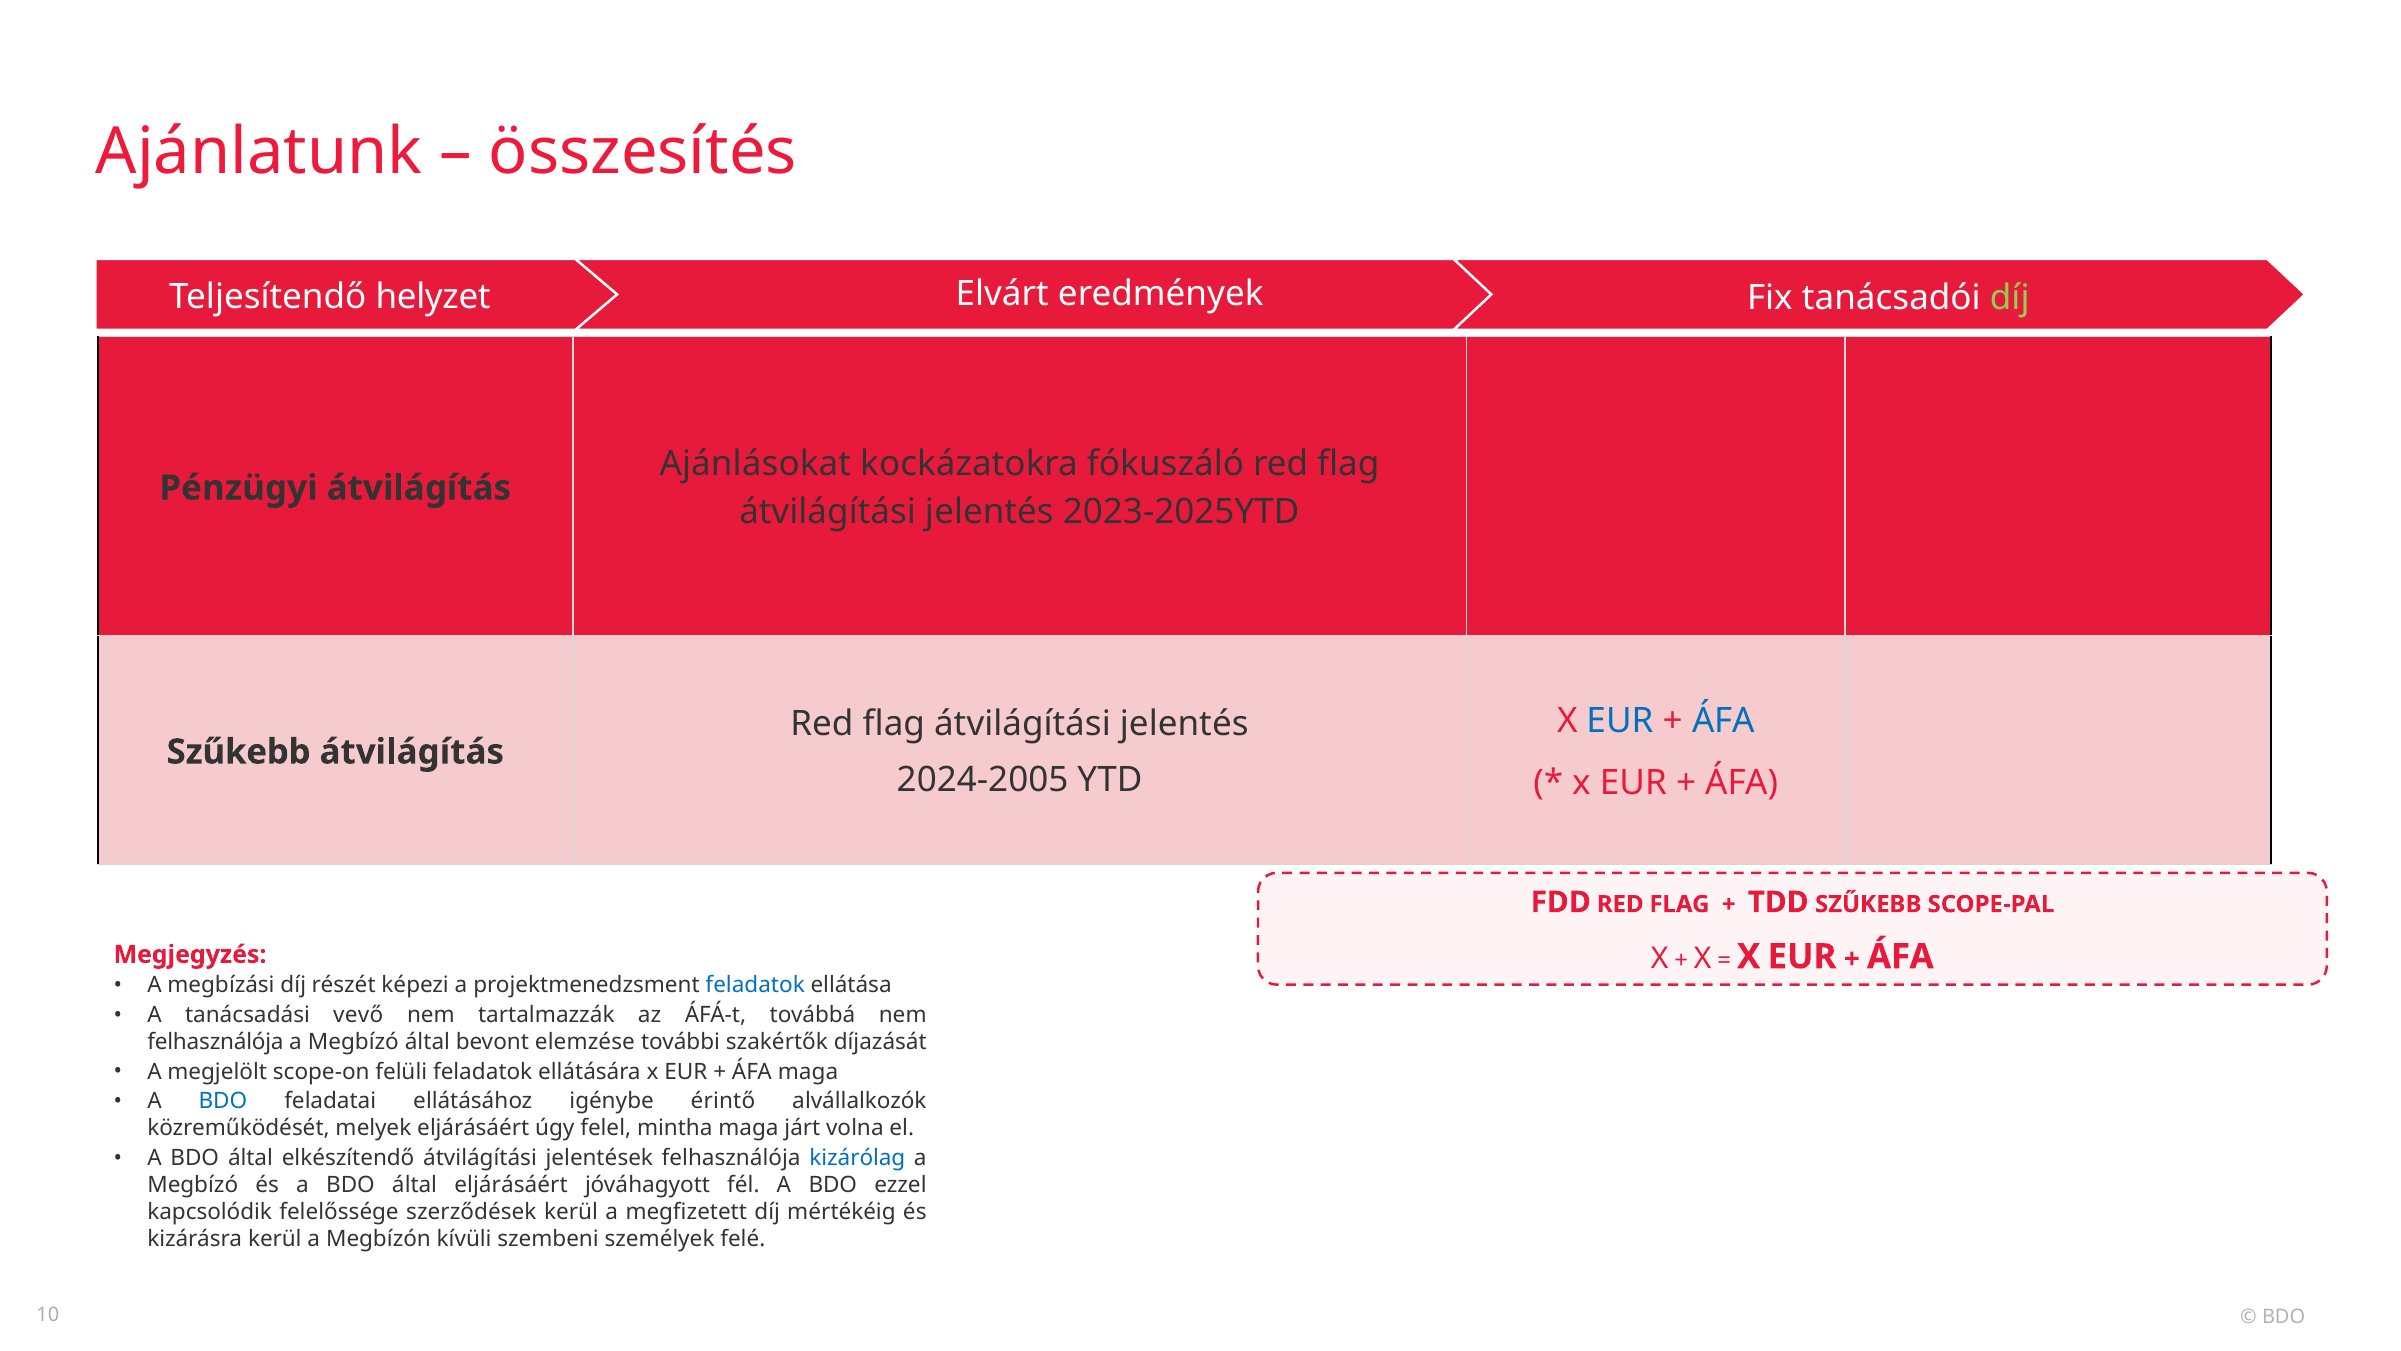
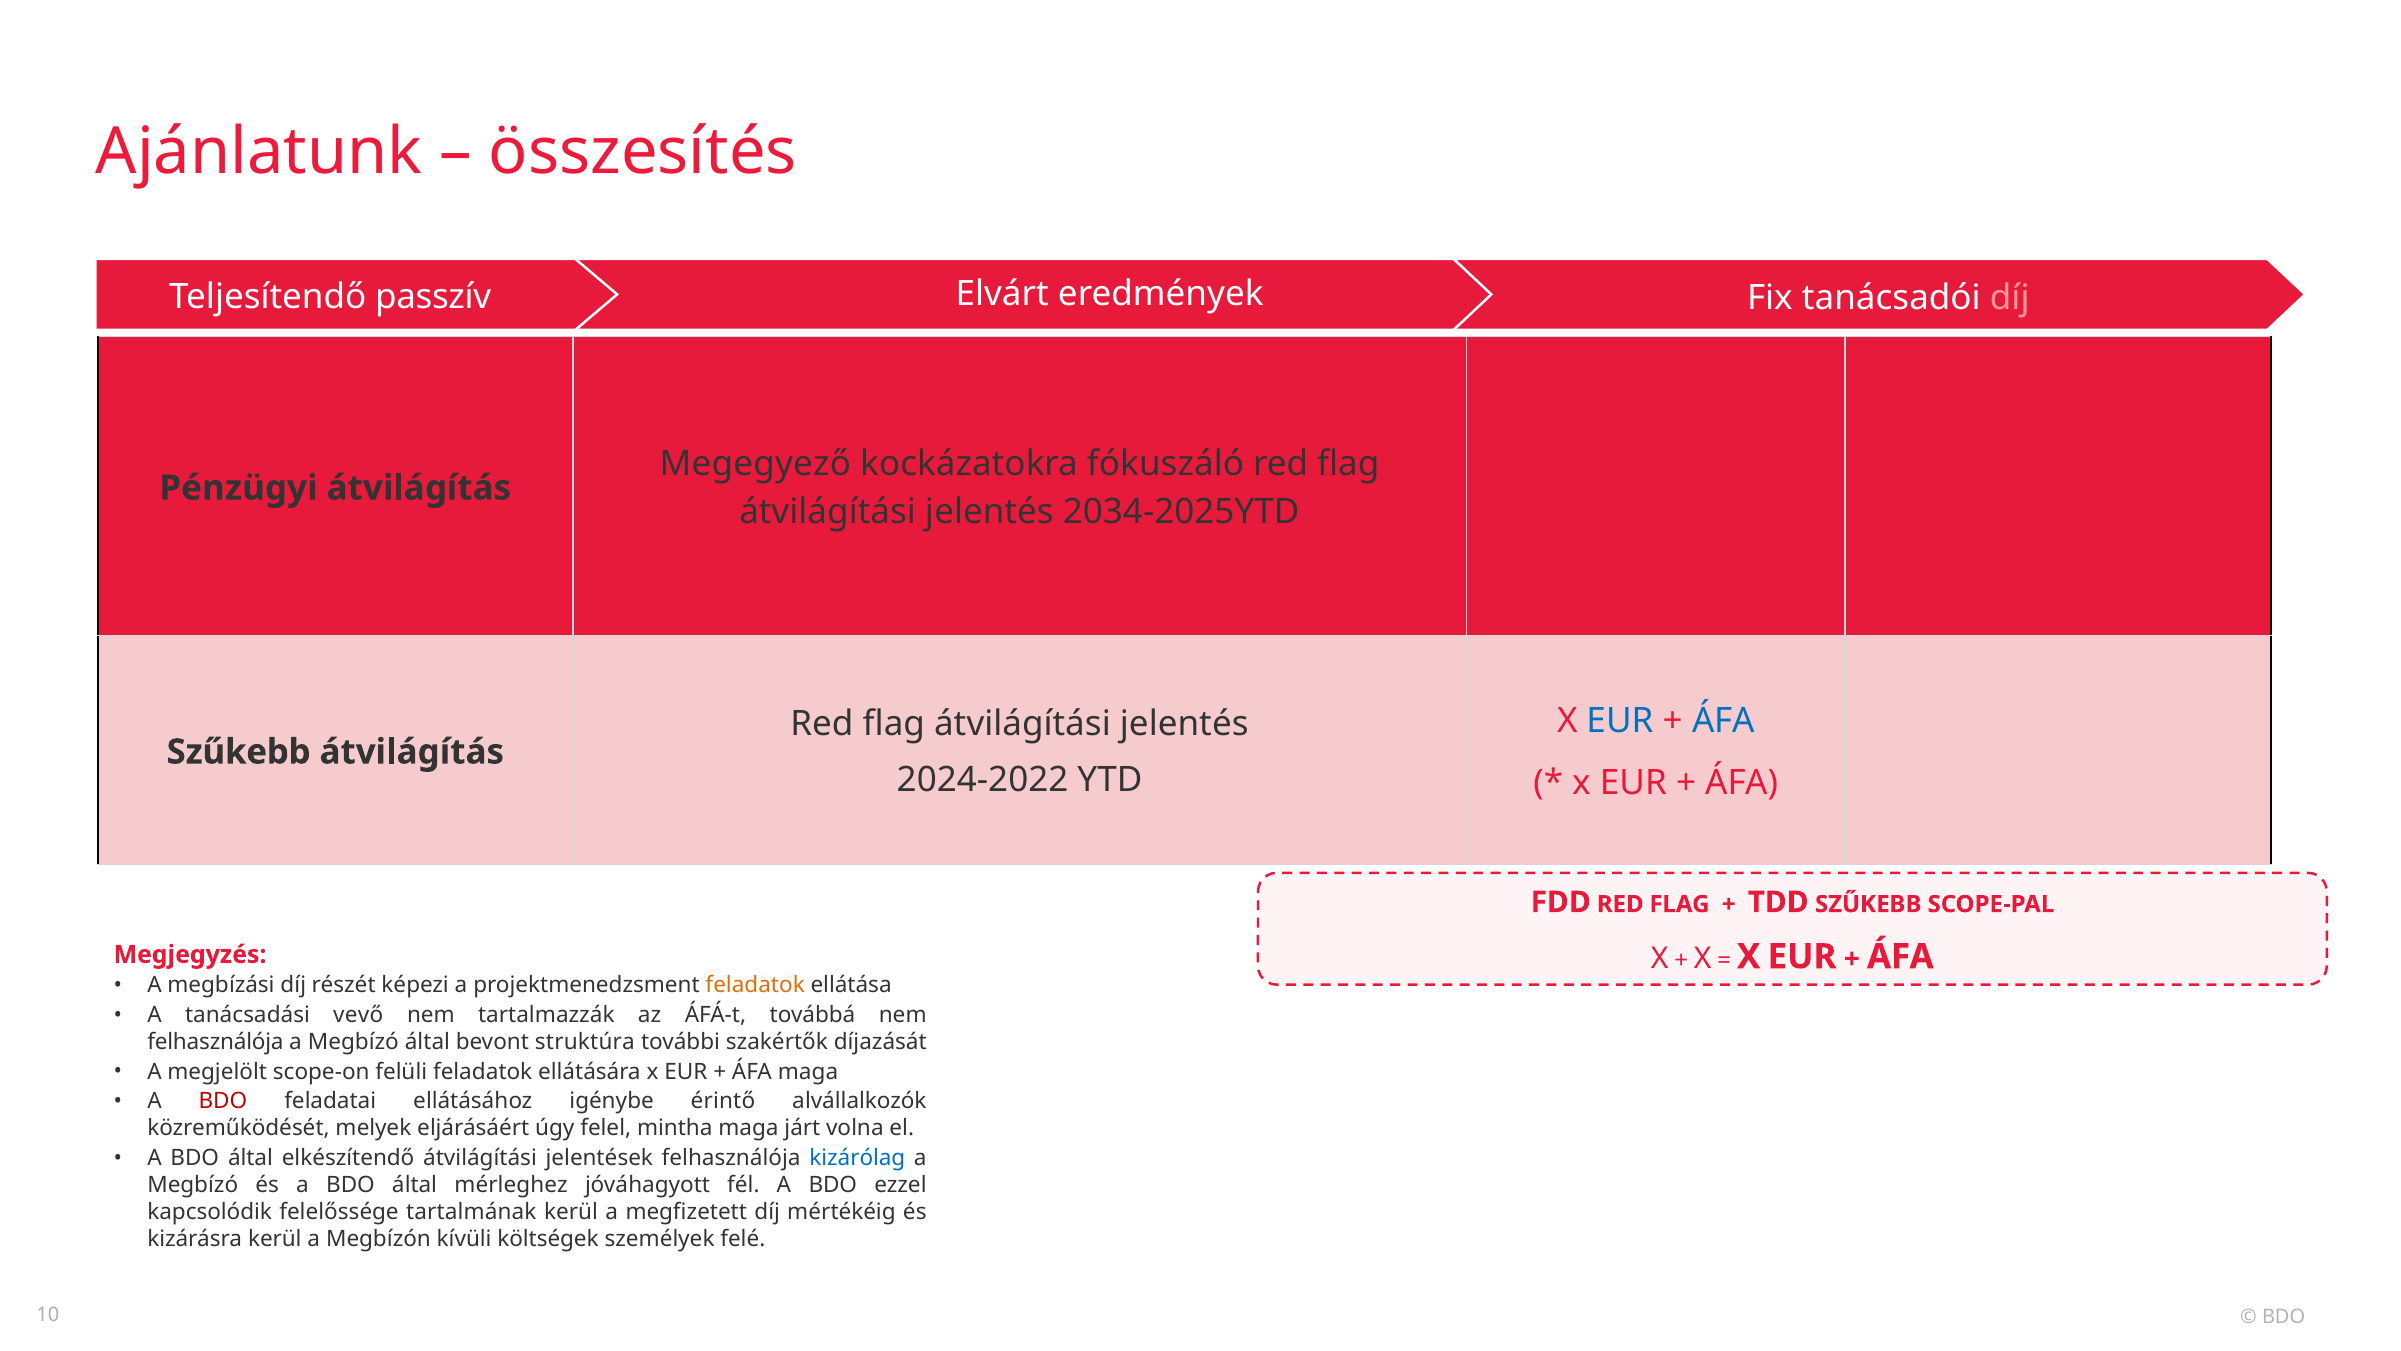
díj colour: light green -> pink (2010, 298)
helyzet: helyzet -> passzív (433, 297)
Ajánlásokat: Ajánlásokat -> Megegyező (755, 464)
2023-2025YTD: 2023-2025YTD -> 2034-2025YTD (1181, 512)
2024-2005: 2024-2005 -> 2024-2022 (983, 779)
feladatok colour: blue -> orange (755, 985)
elemzése: elemzése -> struktúra (585, 1042)
BDO colour: blue -> red (223, 1101)
által eljárásáért: eljárásáért -> mérleghez (511, 1185)
szerződések: szerződések -> tartalmának (471, 1212)
szembeni: szembeni -> költségek (548, 1239)
